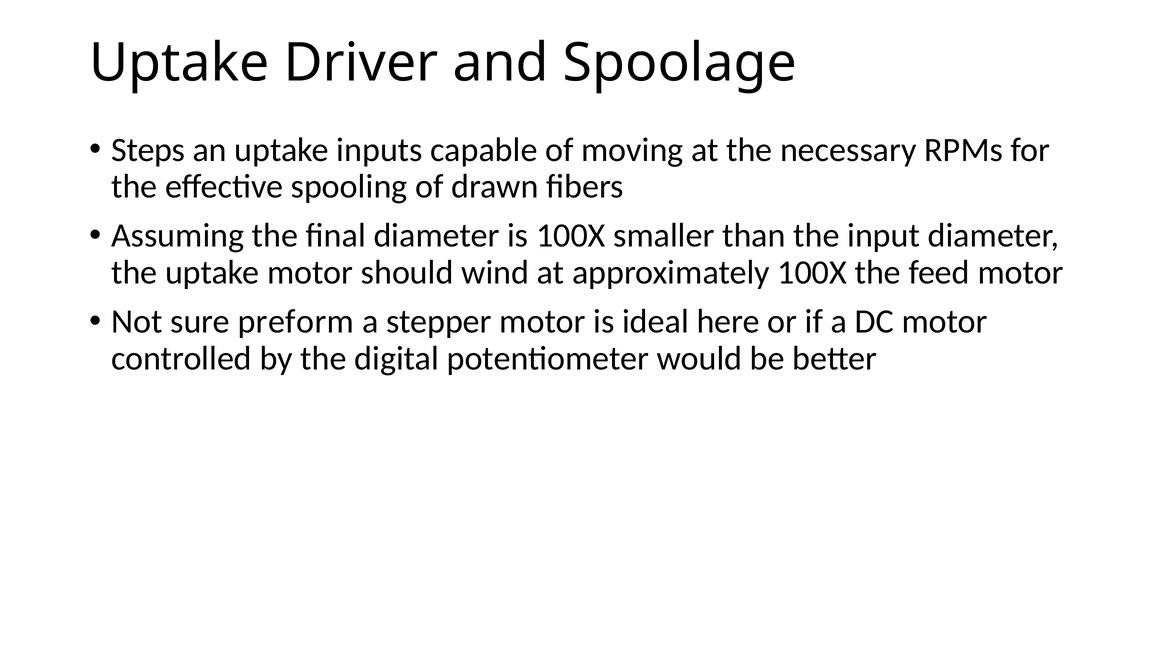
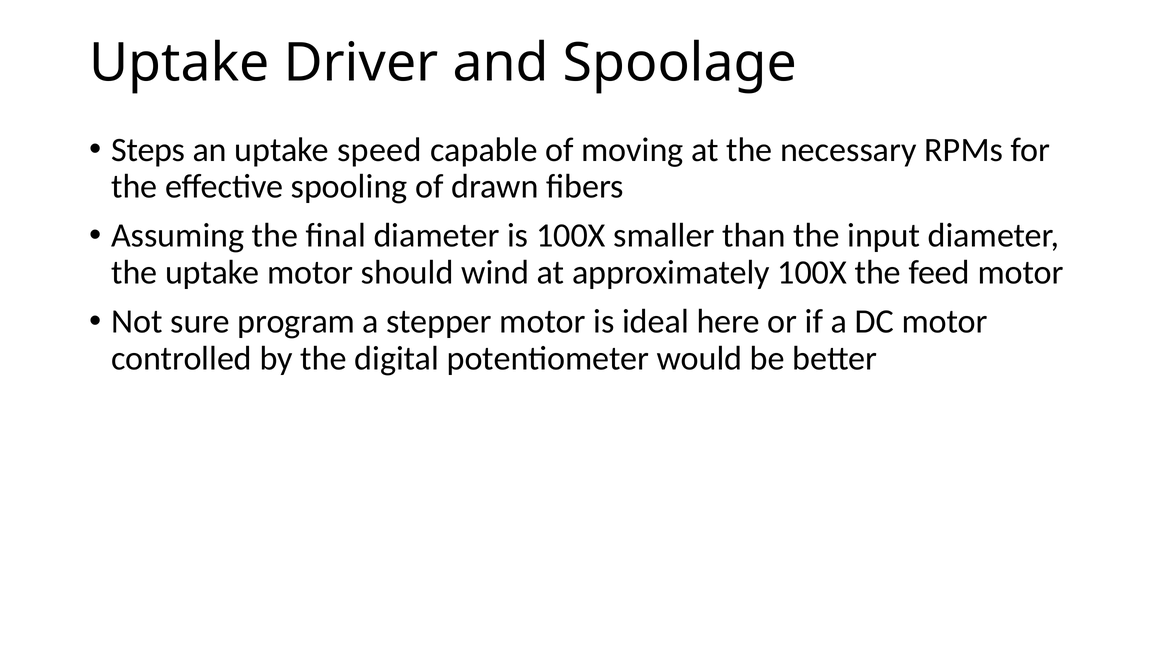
inputs: inputs -> speed (379, 150)
preform: preform -> program (296, 322)
